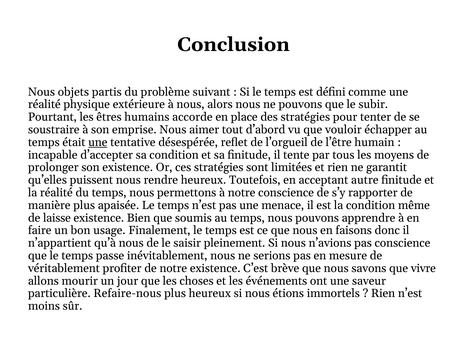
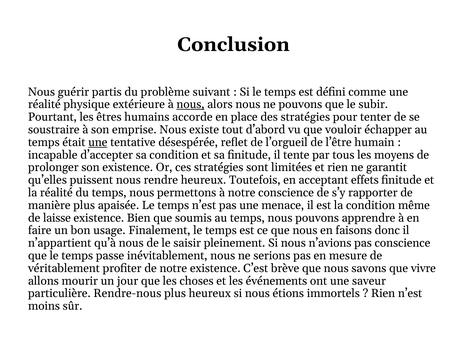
objets: objets -> guérir (73, 92)
nous underline: none -> present (190, 104)
aimer: aimer -> existe (204, 130)
autre: autre -> effets (365, 180)
Refaire-nous: Refaire-nous -> Rendre-nous (127, 294)
